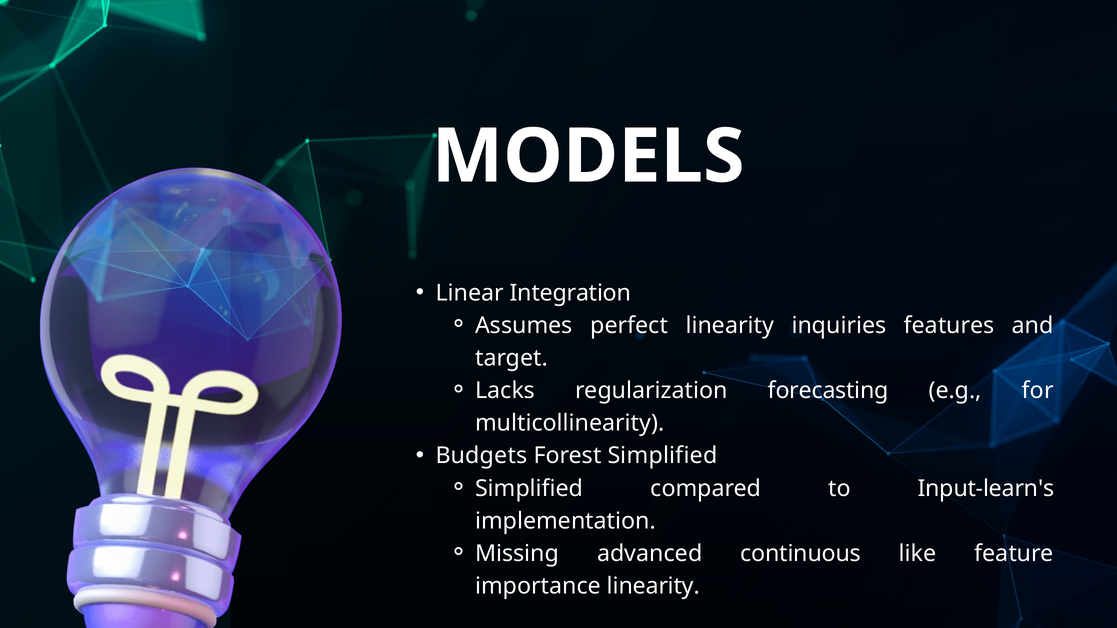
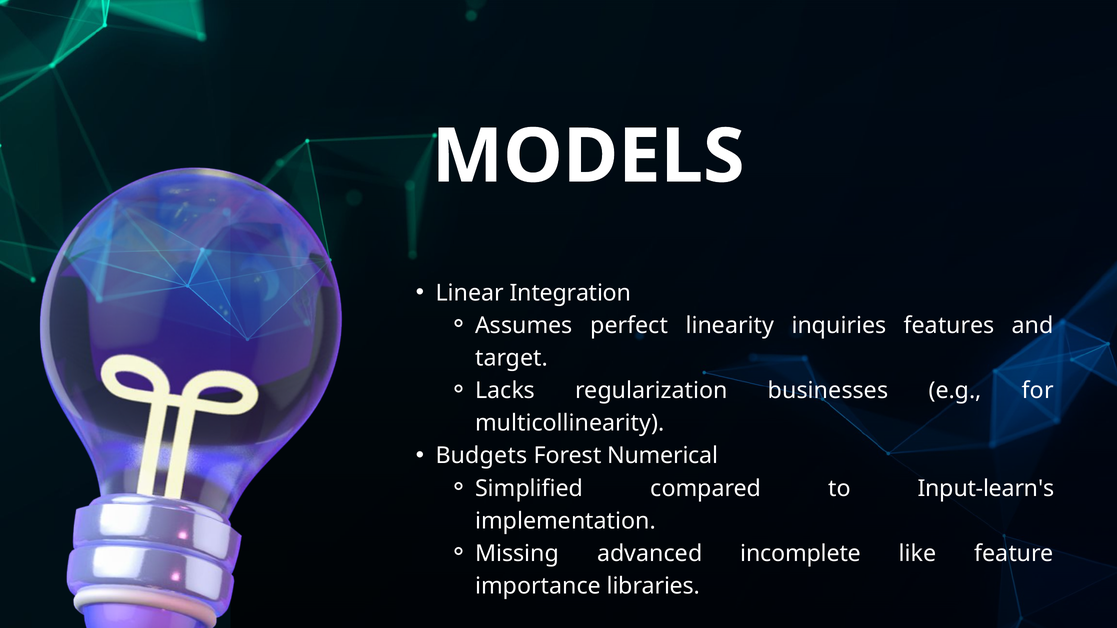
forecasting: forecasting -> businesses (828, 391)
Forest Simplified: Simplified -> Numerical (663, 456)
continuous: continuous -> incomplete (801, 554)
importance linearity: linearity -> libraries (653, 586)
